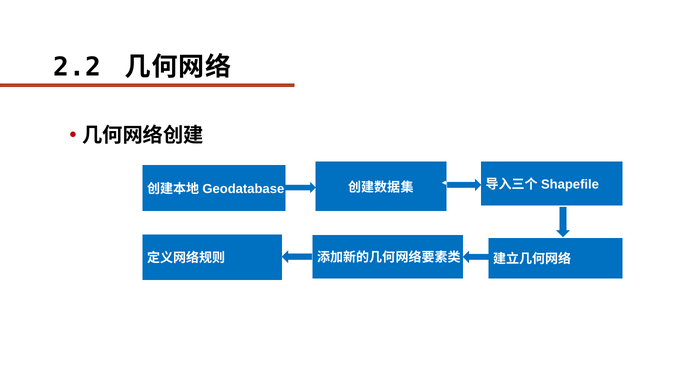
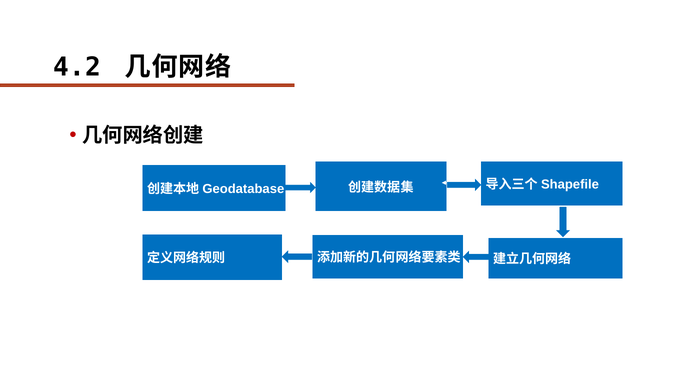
2.2: 2.2 -> 4.2 (77, 67)
